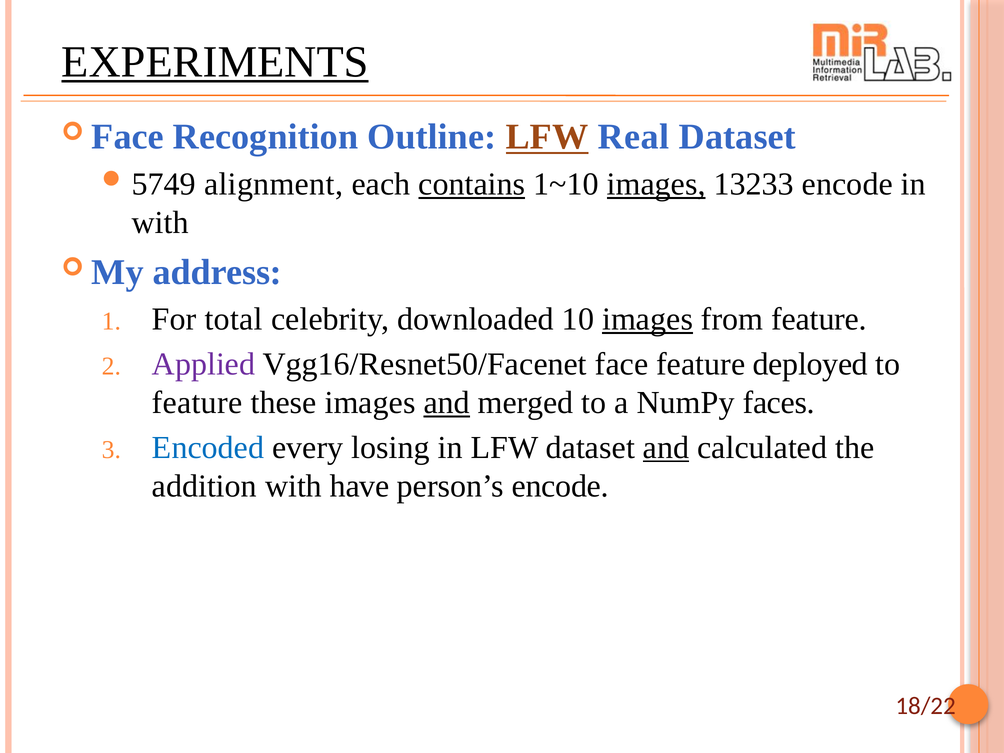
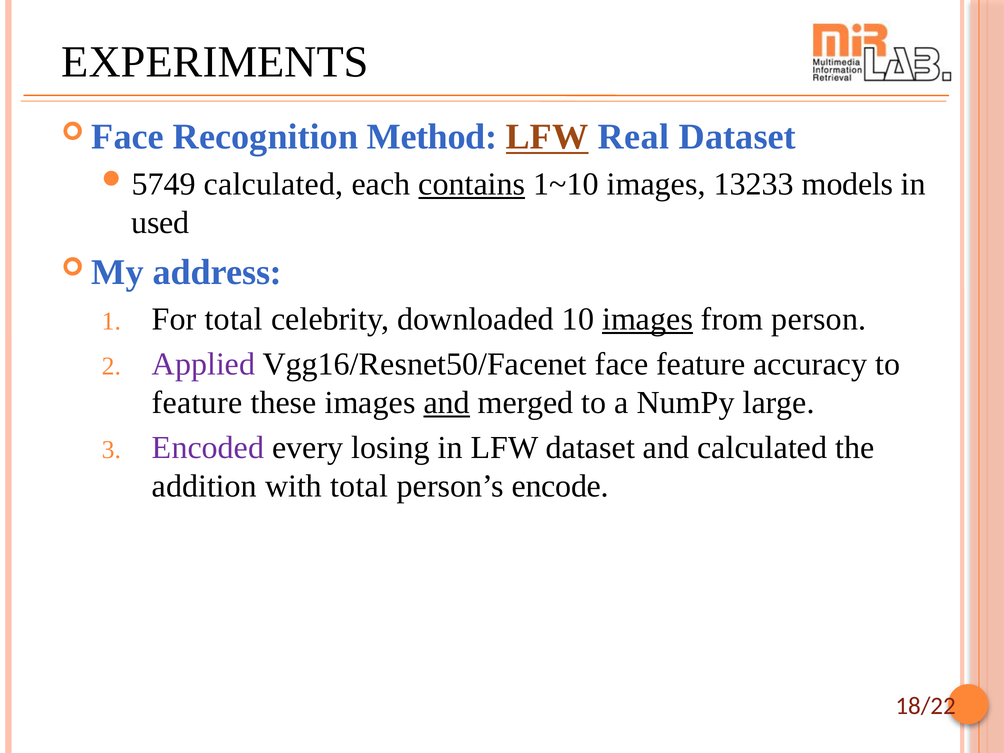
EXPERIMENTS underline: present -> none (215, 62)
Outline: Outline -> Method (432, 137)
alignment: alignment -> calculated (274, 184)
images underline: present -> none (656, 184)
13233 encode: encode -> models (848, 184)
with: with -> used (160, 223)
from feature: feature -> person (819, 319)
deployed: deployed -> accuracy (810, 364)
faces: faces -> large (779, 403)
Encoded colour: blue -> purple (208, 447)
and underline: present -> none (666, 447)
with have: have -> total (359, 486)
